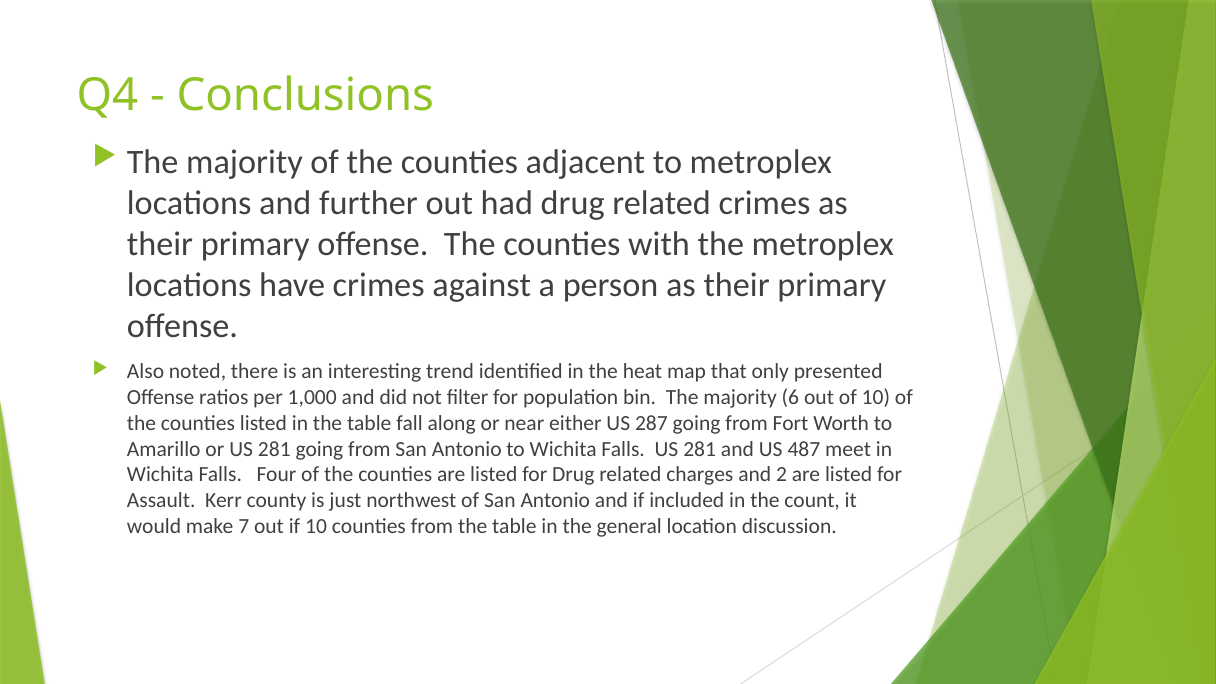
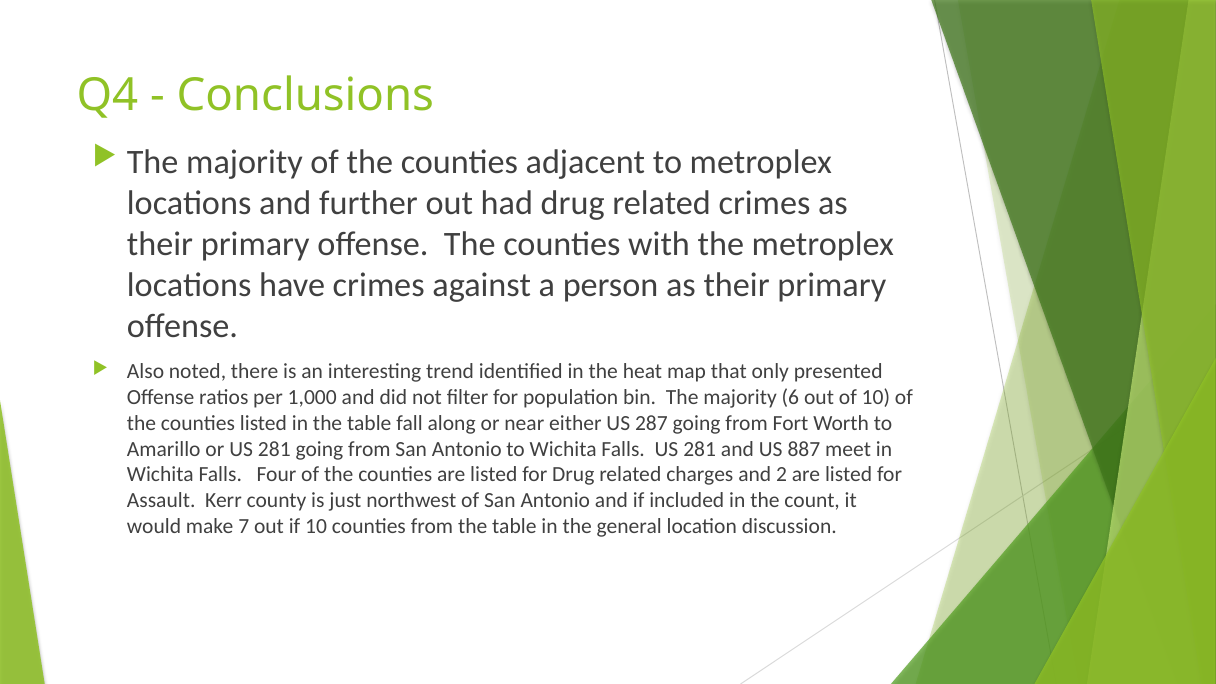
487: 487 -> 887 (804, 449)
